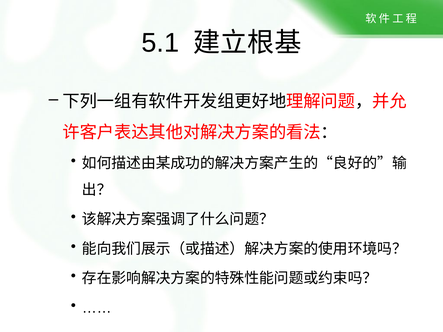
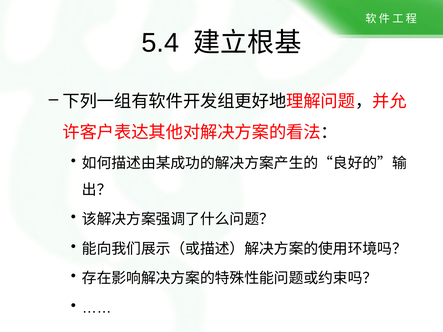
5.1: 5.1 -> 5.4 (160, 43)
